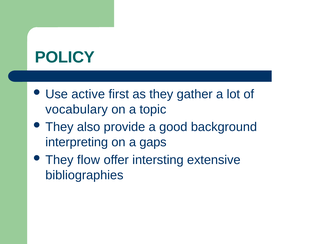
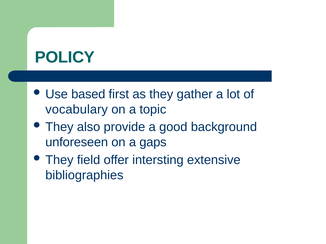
active: active -> based (88, 94)
interpreting: interpreting -> unforeseen (77, 143)
flow: flow -> field (89, 160)
